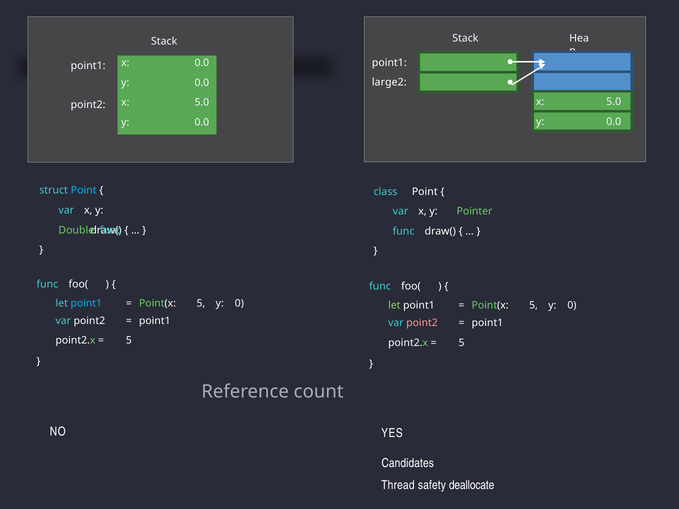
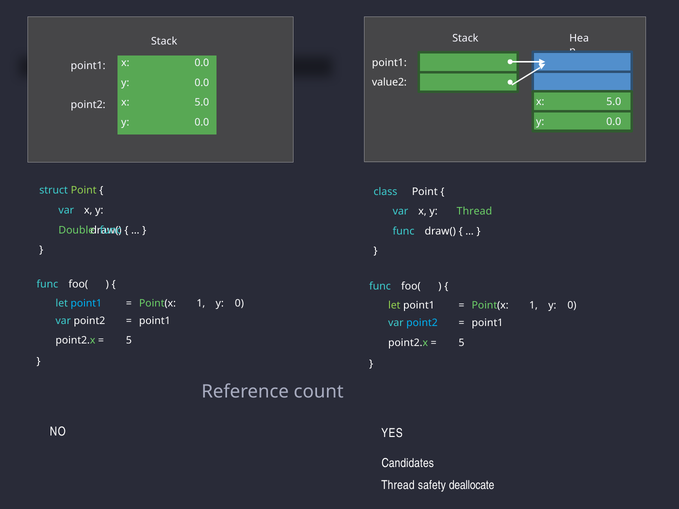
large2: large2 -> value2 (389, 82)
Point colour: light blue -> light green (84, 191)
y Pointer: Pointer -> Thread (474, 211)
5: 5 -> 1 (201, 304)
5: 5 -> 1 (533, 306)
point2 colour: pink -> light blue (422, 323)
